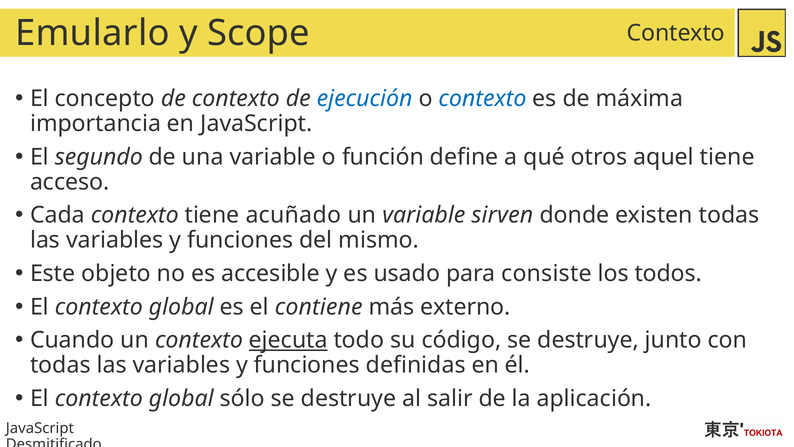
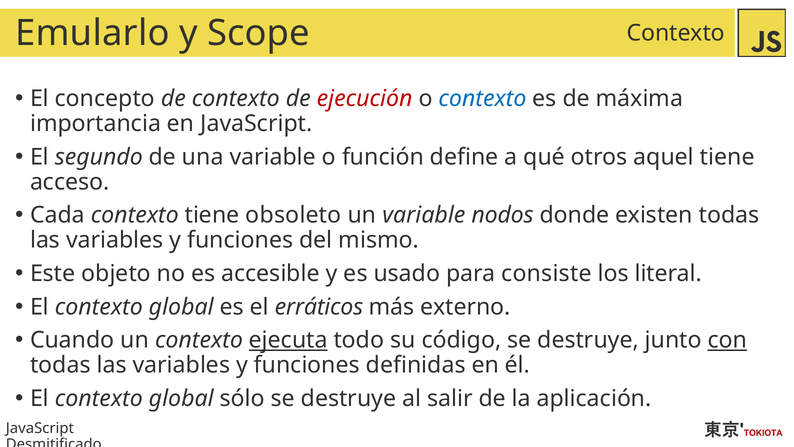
ejecución colour: blue -> red (365, 98)
acuñado: acuñado -> obsoleto (293, 215)
sirven: sirven -> nodos (503, 215)
todos: todos -> literal (668, 273)
contiene: contiene -> erráticos (319, 307)
con underline: none -> present (727, 340)
